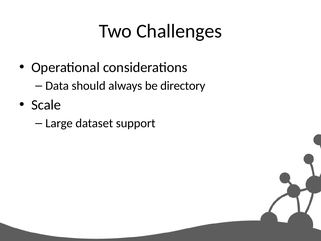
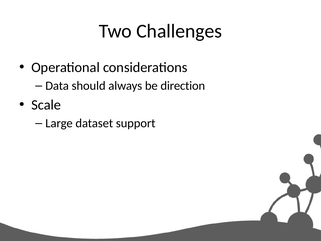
directory: directory -> direction (183, 86)
